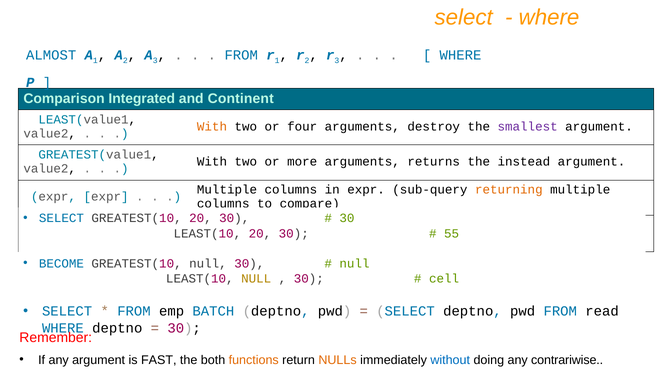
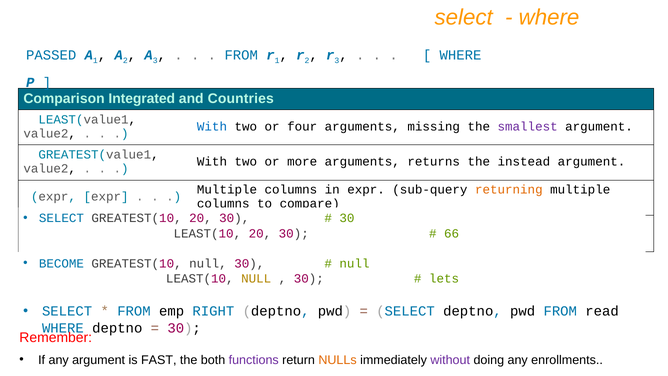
ALMOST: ALMOST -> PASSED (51, 55)
Continent: Continent -> Countries (241, 98)
With colour: orange -> blue (212, 126)
destroy: destroy -> missing (434, 126)
55: 55 -> 66 (452, 233)
cell: cell -> lets (444, 278)
BATCH: BATCH -> RIGHT (213, 311)
functions colour: orange -> purple (254, 360)
without colour: blue -> purple (450, 360)
contrariwise: contrariwise -> enrollments (567, 360)
